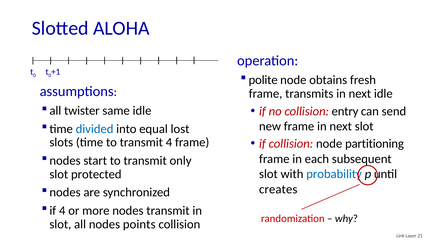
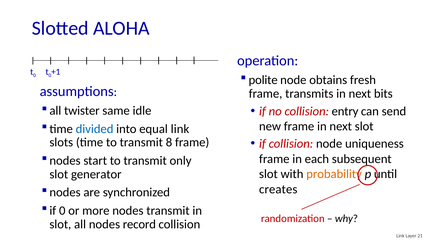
next idle: idle -> bits (383, 94)
equal lost: lost -> link (180, 129)
partitioning: partitioning -> uniqueness (374, 144)
transmit 4: 4 -> 8 (169, 143)
probability colour: blue -> orange (334, 174)
protected: protected -> generator (96, 174)
if 4: 4 -> 0 (62, 211)
points: points -> record (139, 224)
